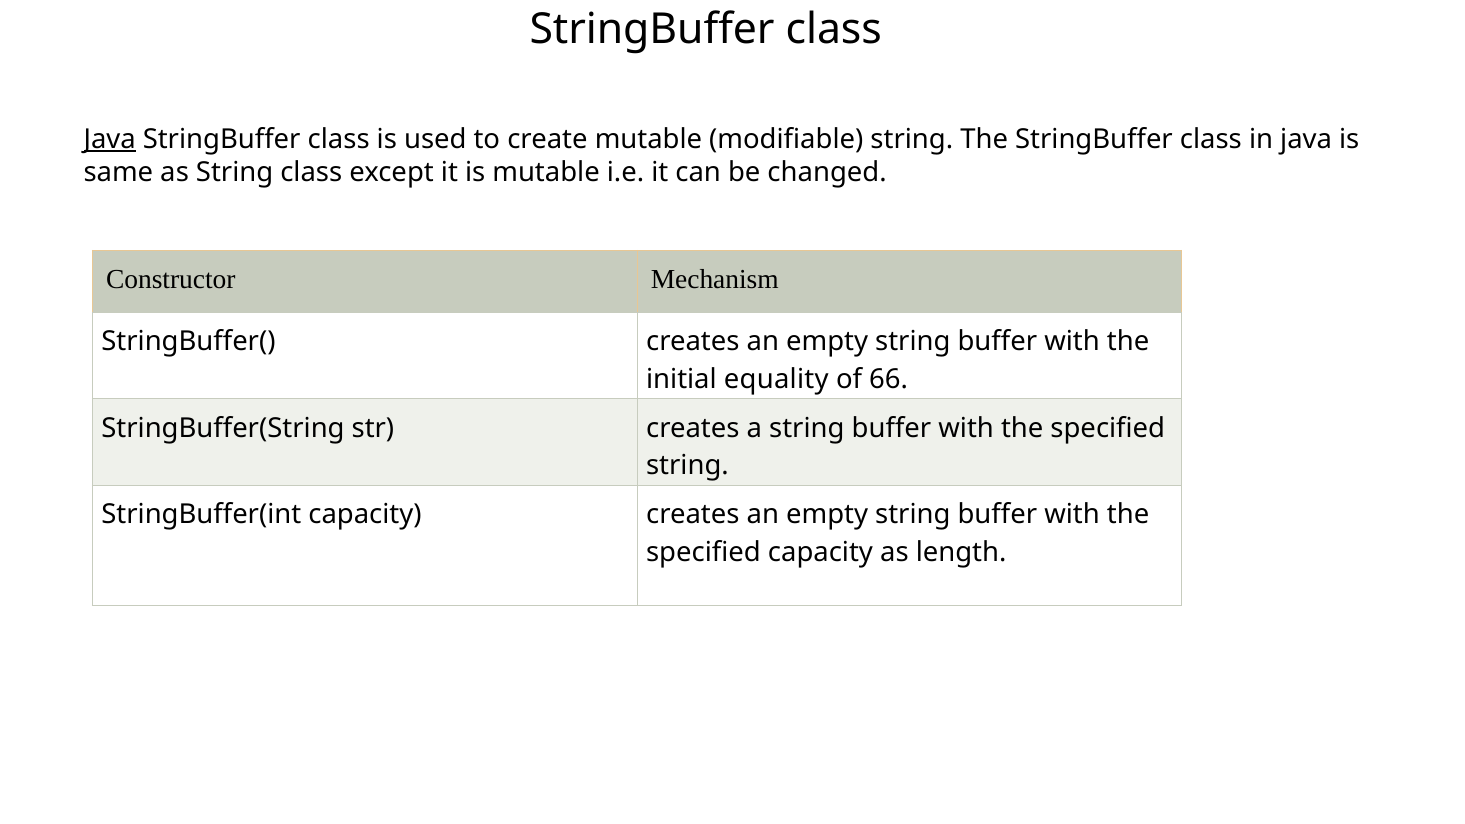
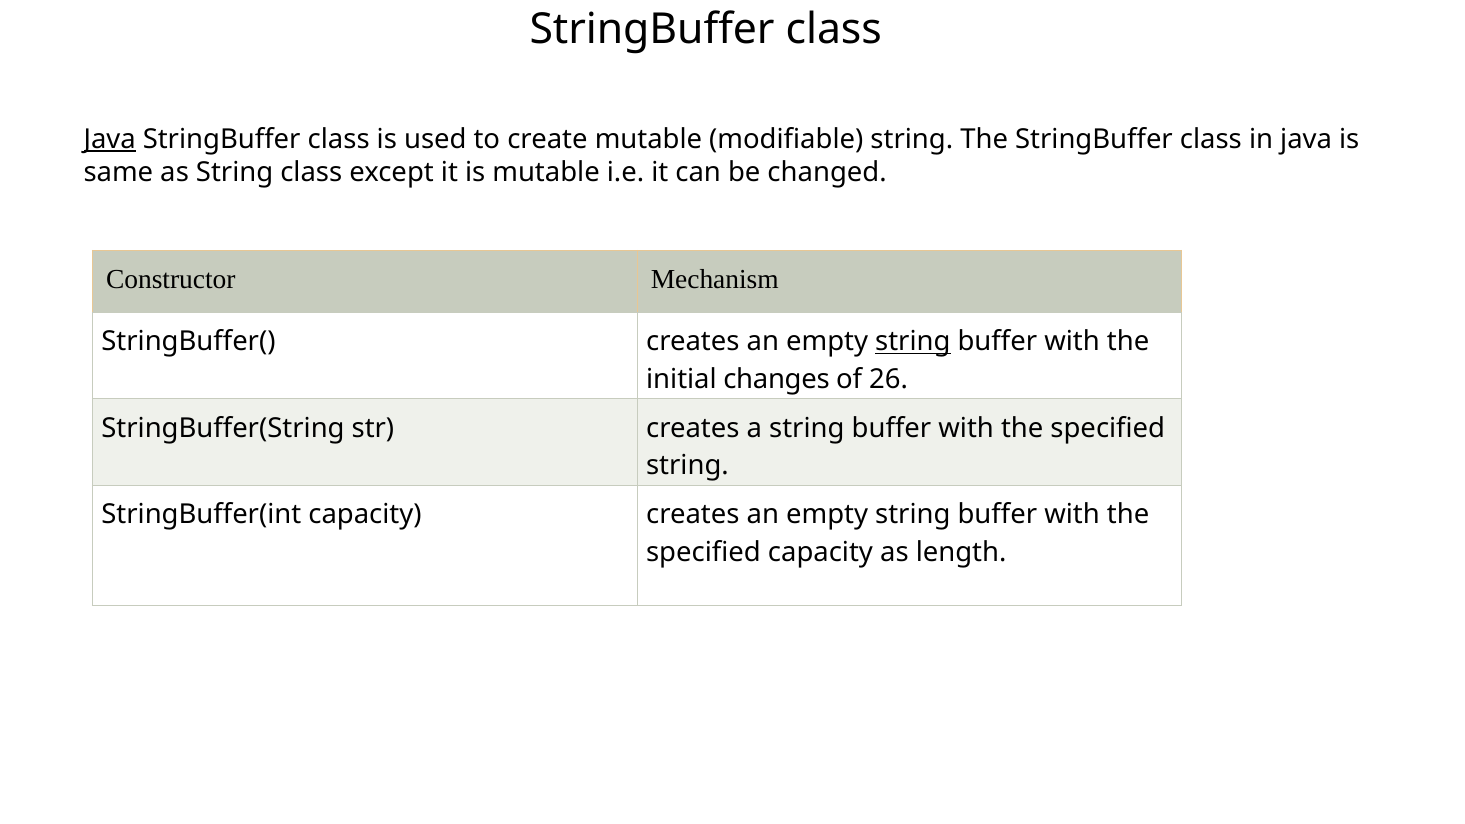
string underline: none -> present (913, 342)
equality: equality -> changes (777, 379)
66: 66 -> 26 (889, 379)
